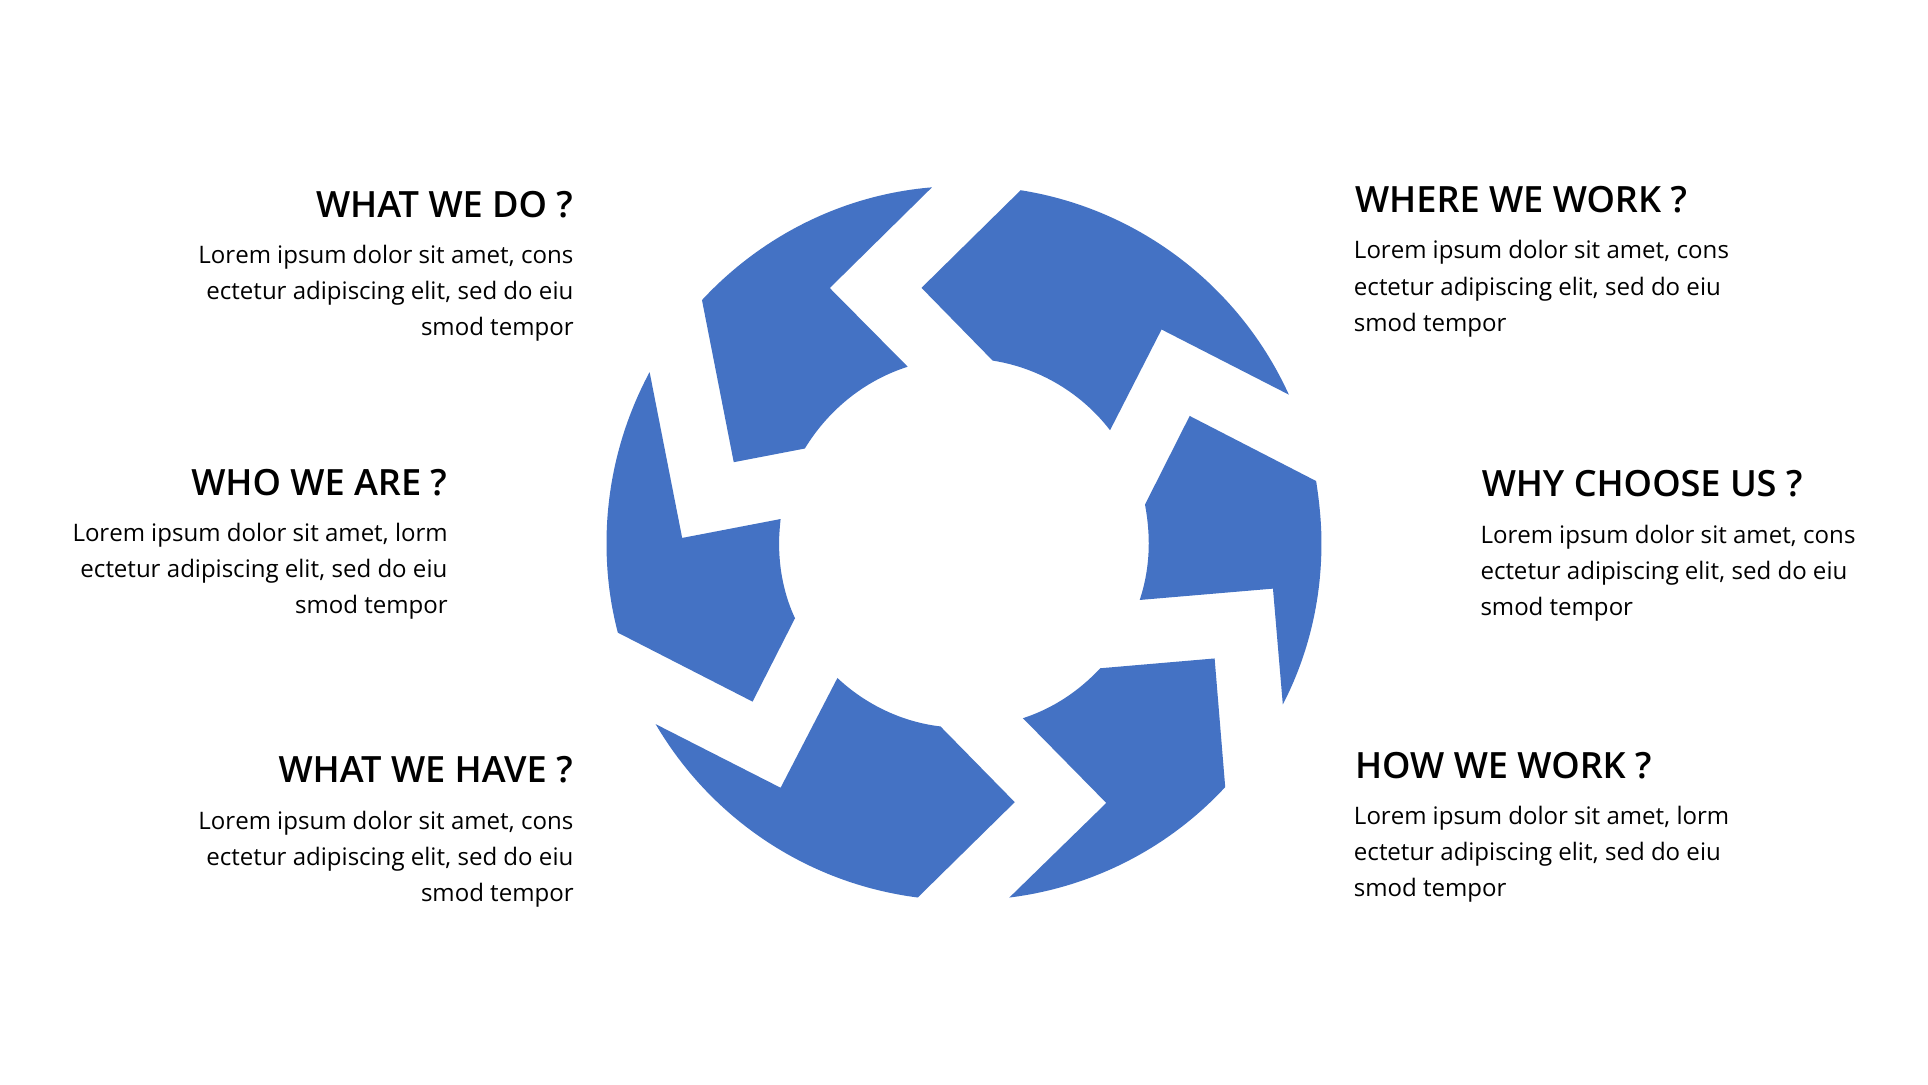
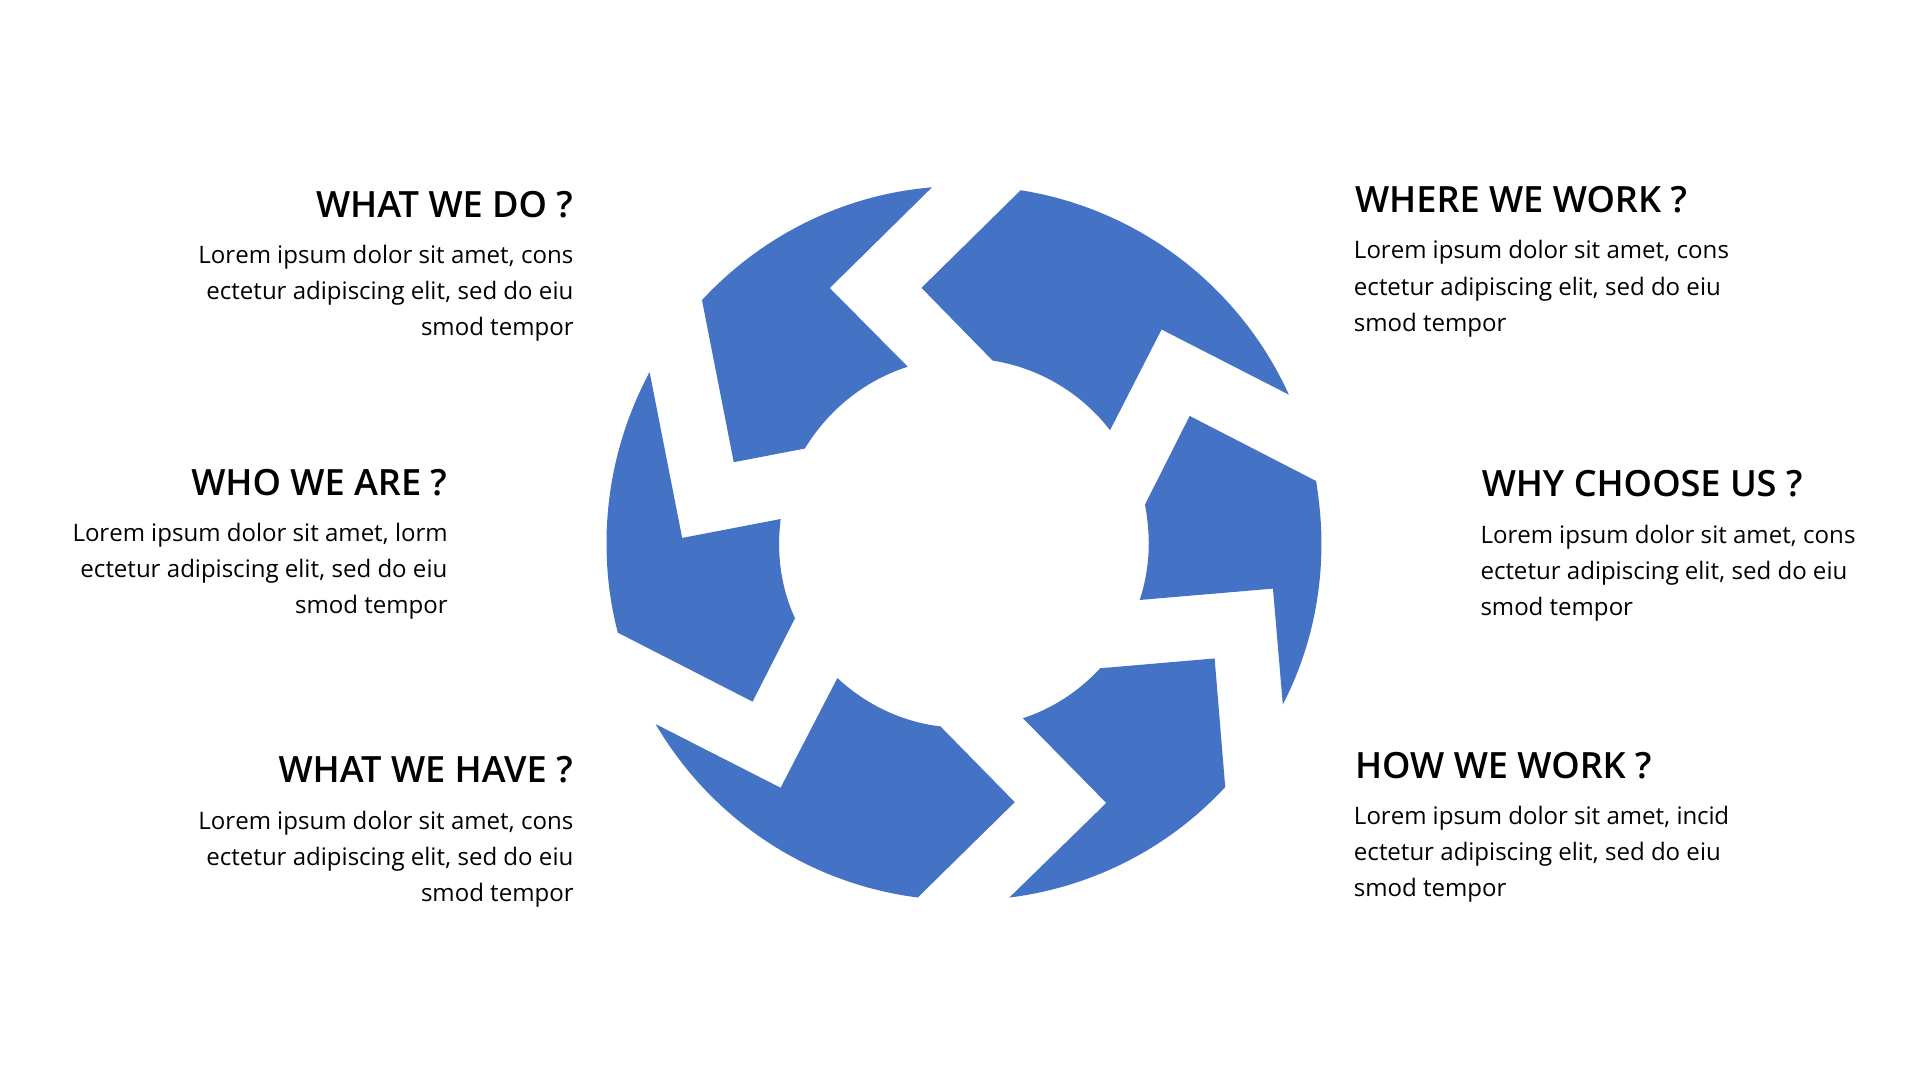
lorm: lorm -> incid (1703, 816)
